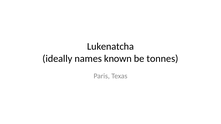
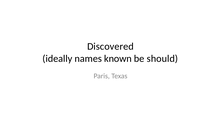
Lukenatcha: Lukenatcha -> Discovered (110, 47)
tonnes: tonnes -> should (162, 59)
